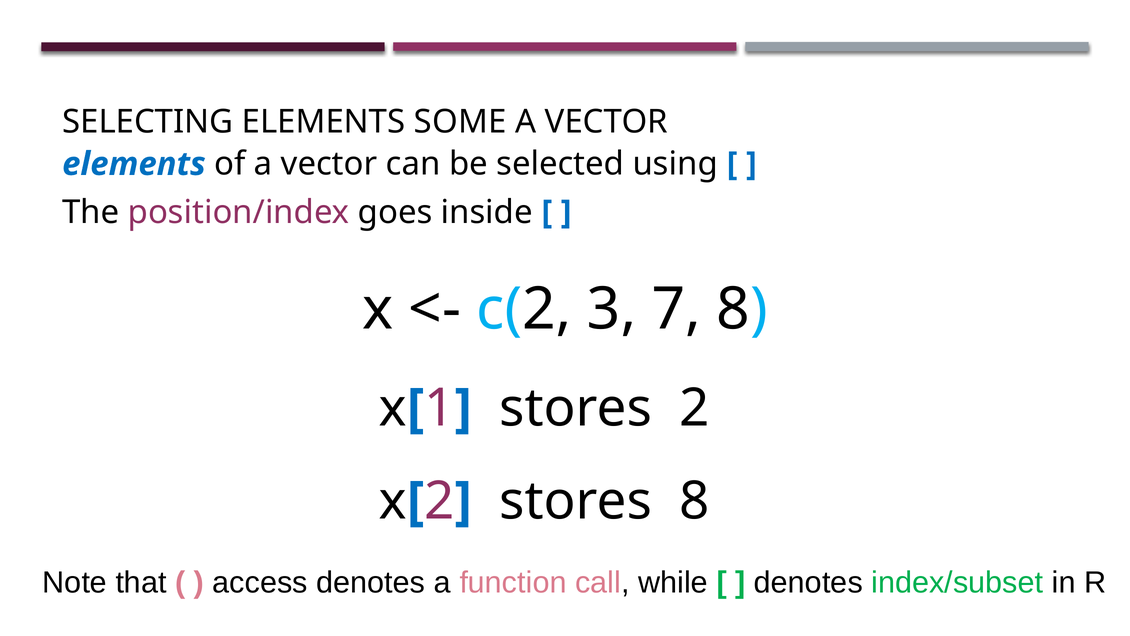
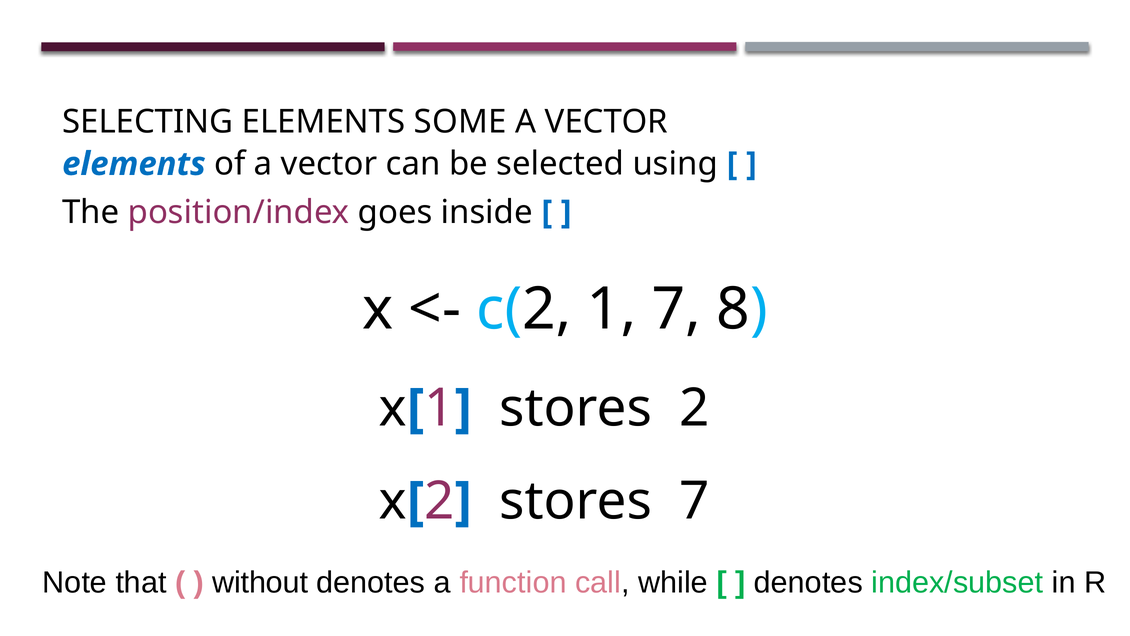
c(2 3: 3 -> 1 (612, 309)
stores 8: 8 -> 7 (695, 501)
access: access -> without (260, 582)
